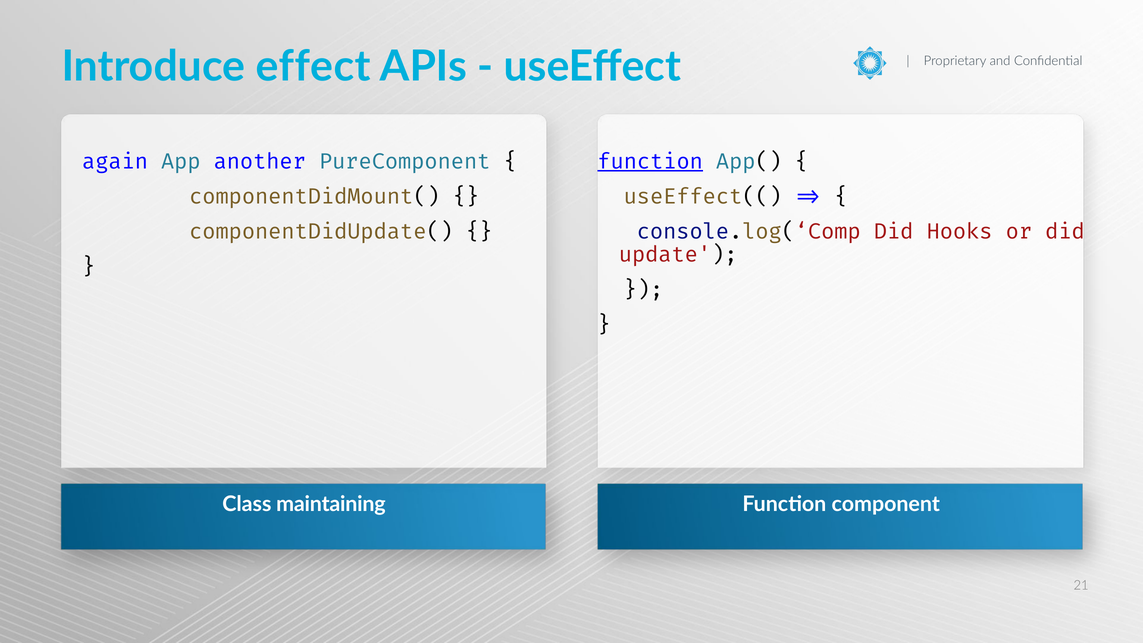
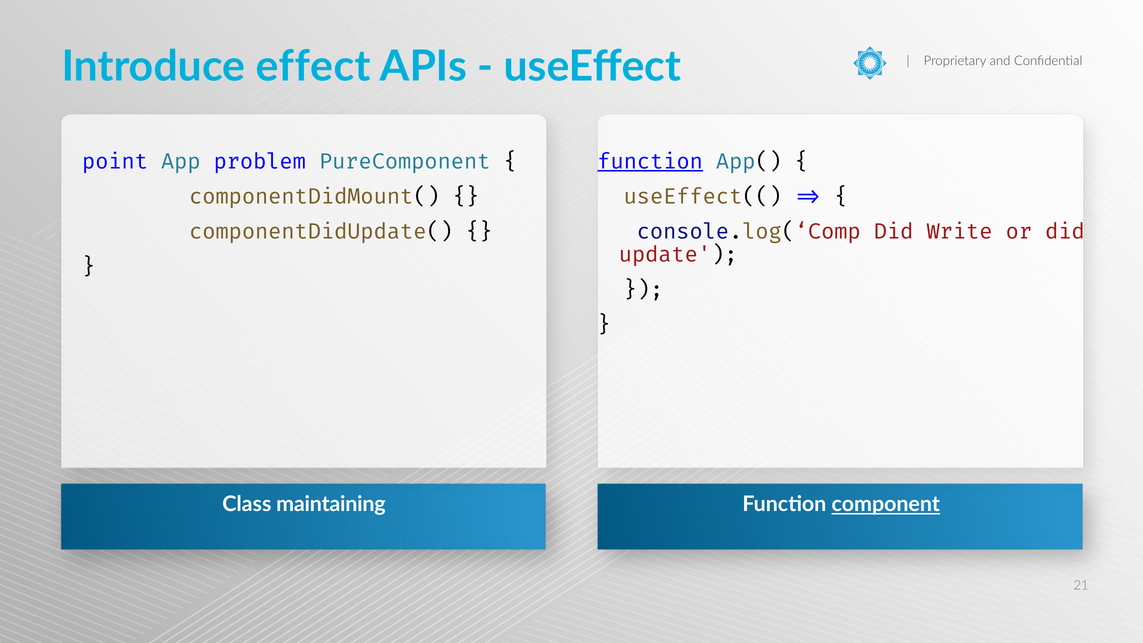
again: again -> point (115, 161)
another: another -> problem (260, 161)
Hooks: Hooks -> Write (960, 232)
component underline: none -> present (886, 504)
